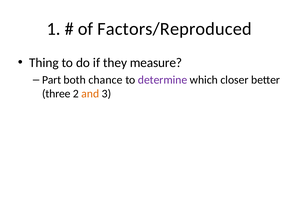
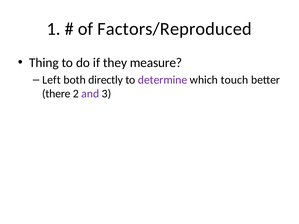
Part: Part -> Left (52, 80)
chance: chance -> directly (106, 80)
closer: closer -> touch (234, 80)
three: three -> there (56, 94)
and colour: orange -> purple (90, 94)
